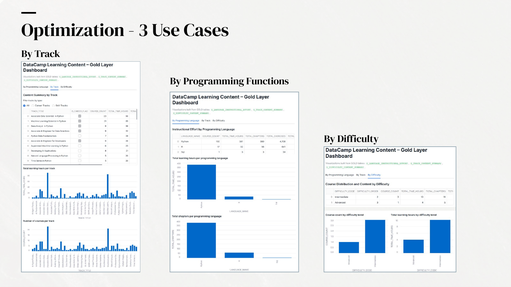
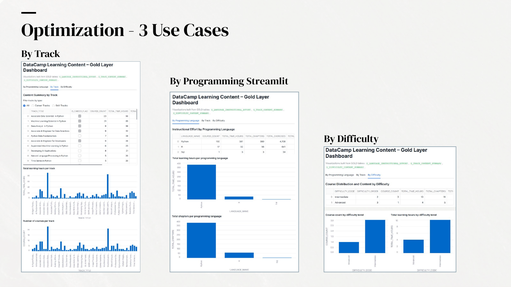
Functions: Functions -> Streamlit (267, 81)
